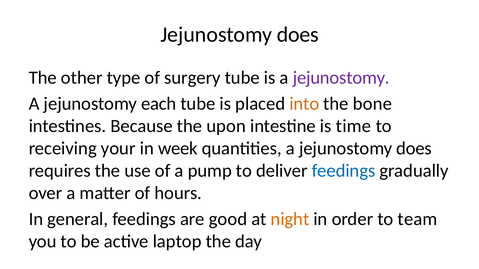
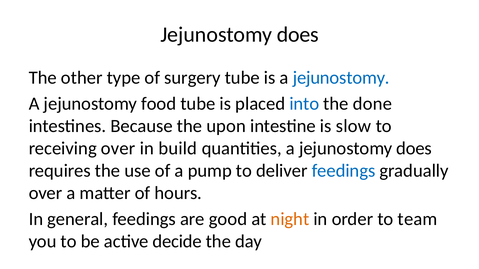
jejunostomy colour: purple -> blue (341, 78)
each: each -> food (159, 104)
into colour: orange -> blue (304, 104)
bone: bone -> done (372, 104)
time: time -> slow (354, 126)
receiving your: your -> over (118, 149)
week: week -> build (178, 149)
laptop: laptop -> decide (177, 242)
